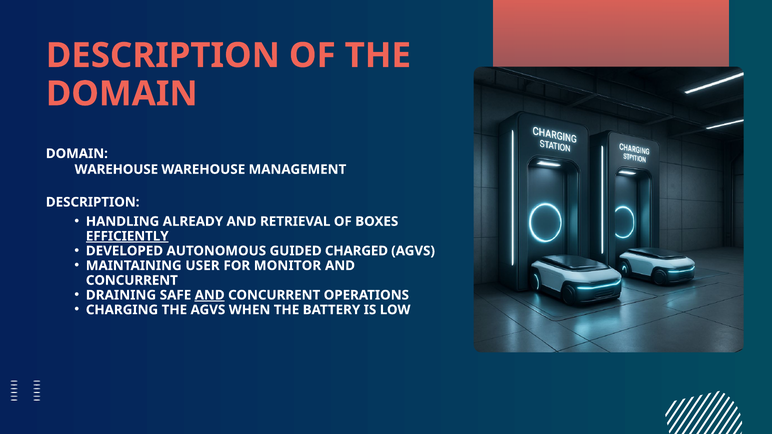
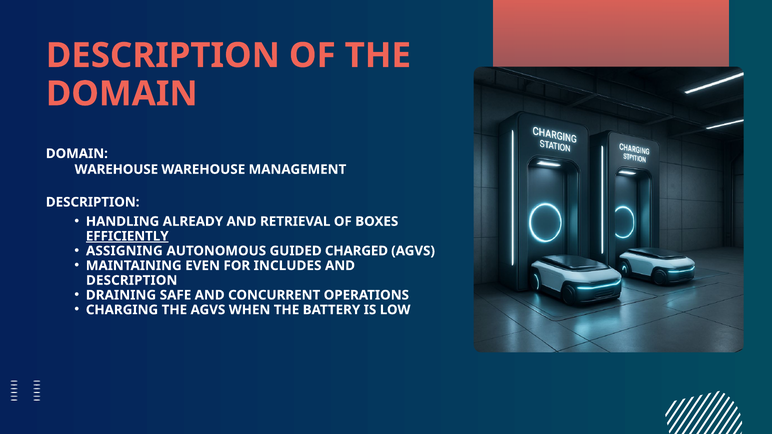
DEVELOPED: DEVELOPED -> ASSIGNING (124, 251)
USER: USER -> EVEN (203, 266)
MONITOR: MONITOR -> INCLUDES (288, 266)
CONCURRENT: CONCURRENT -> DESCRIPTION (132, 281)
AND underline: present -> none (210, 295)
